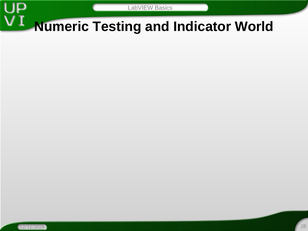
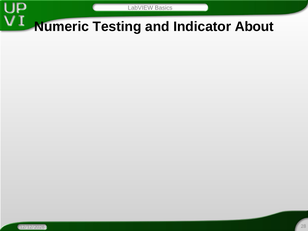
World: World -> About (254, 27)
